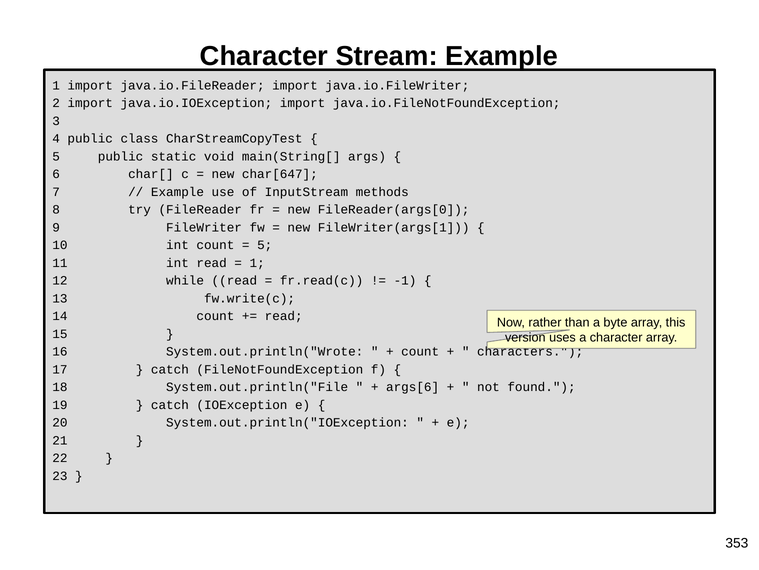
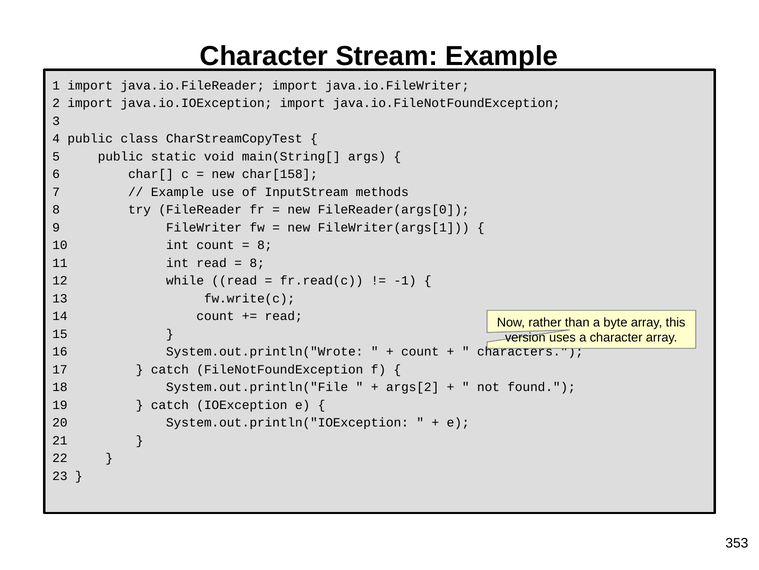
char[647: char[647 -> char[158 (280, 174)
5: 5 -> 8 (265, 245)
1: 1 -> 8 (257, 263)
args[6: args[6 -> args[2 (413, 387)
